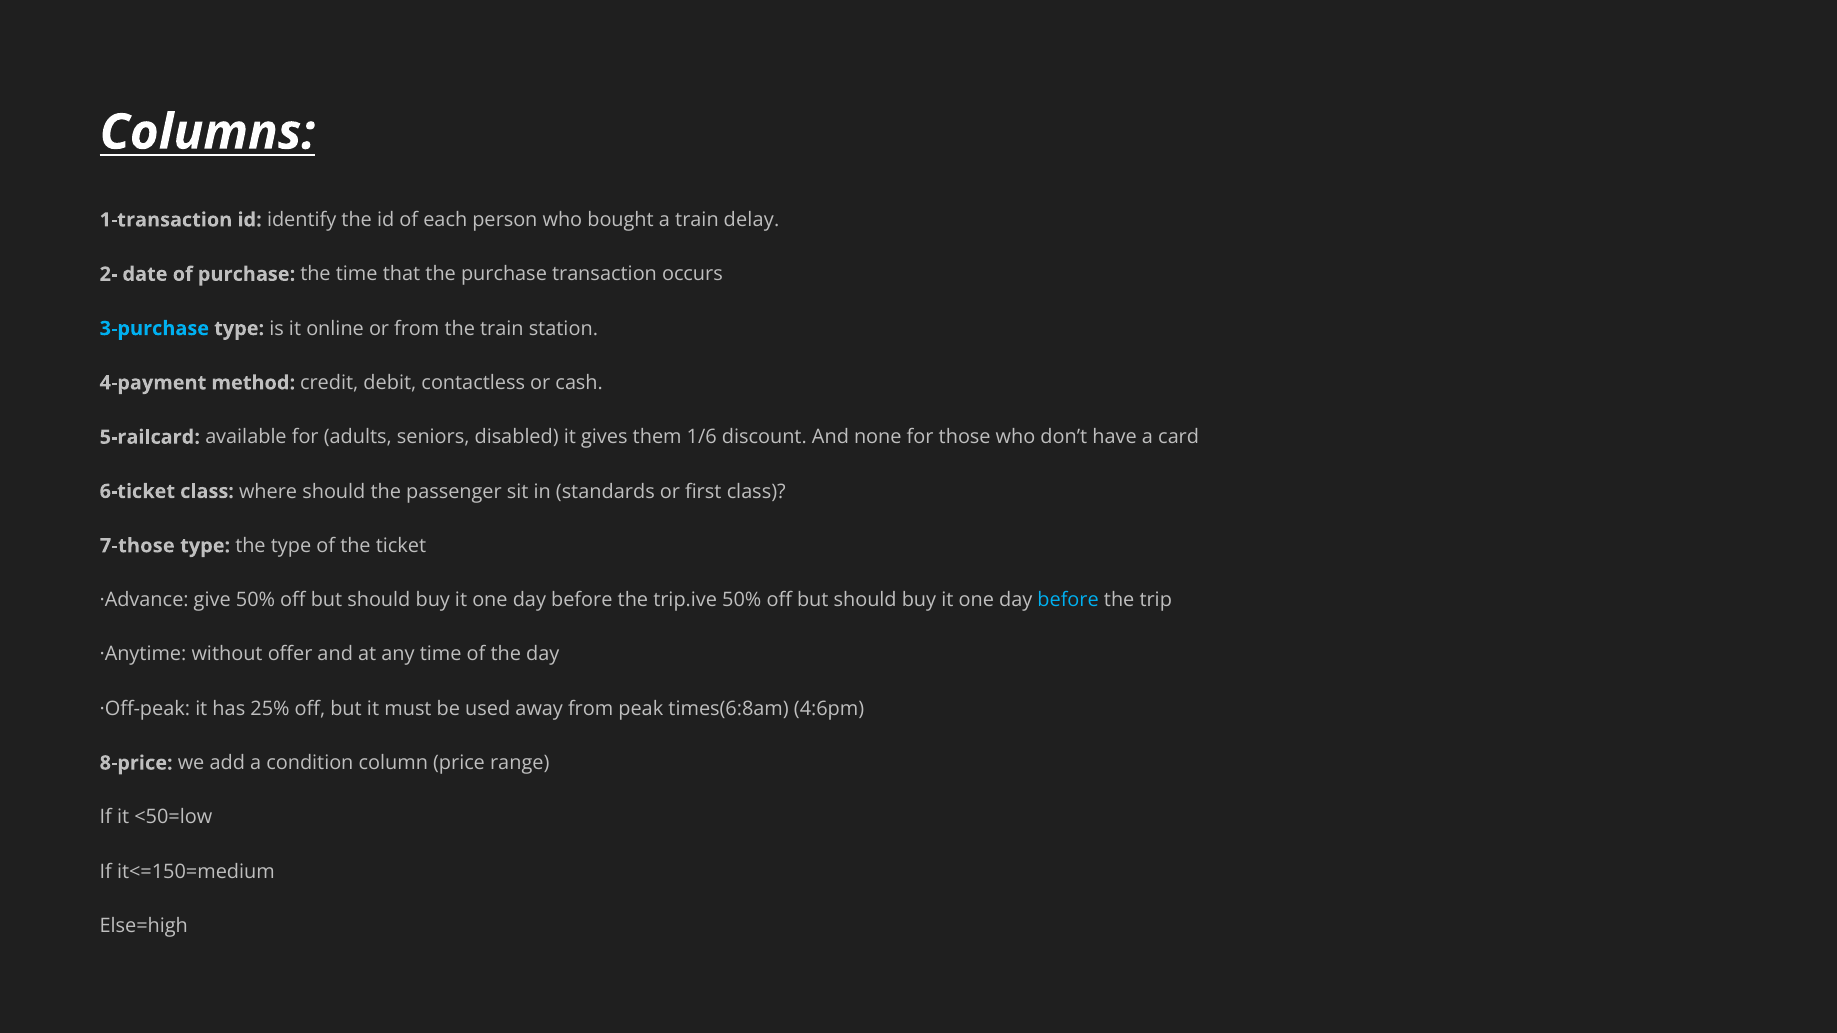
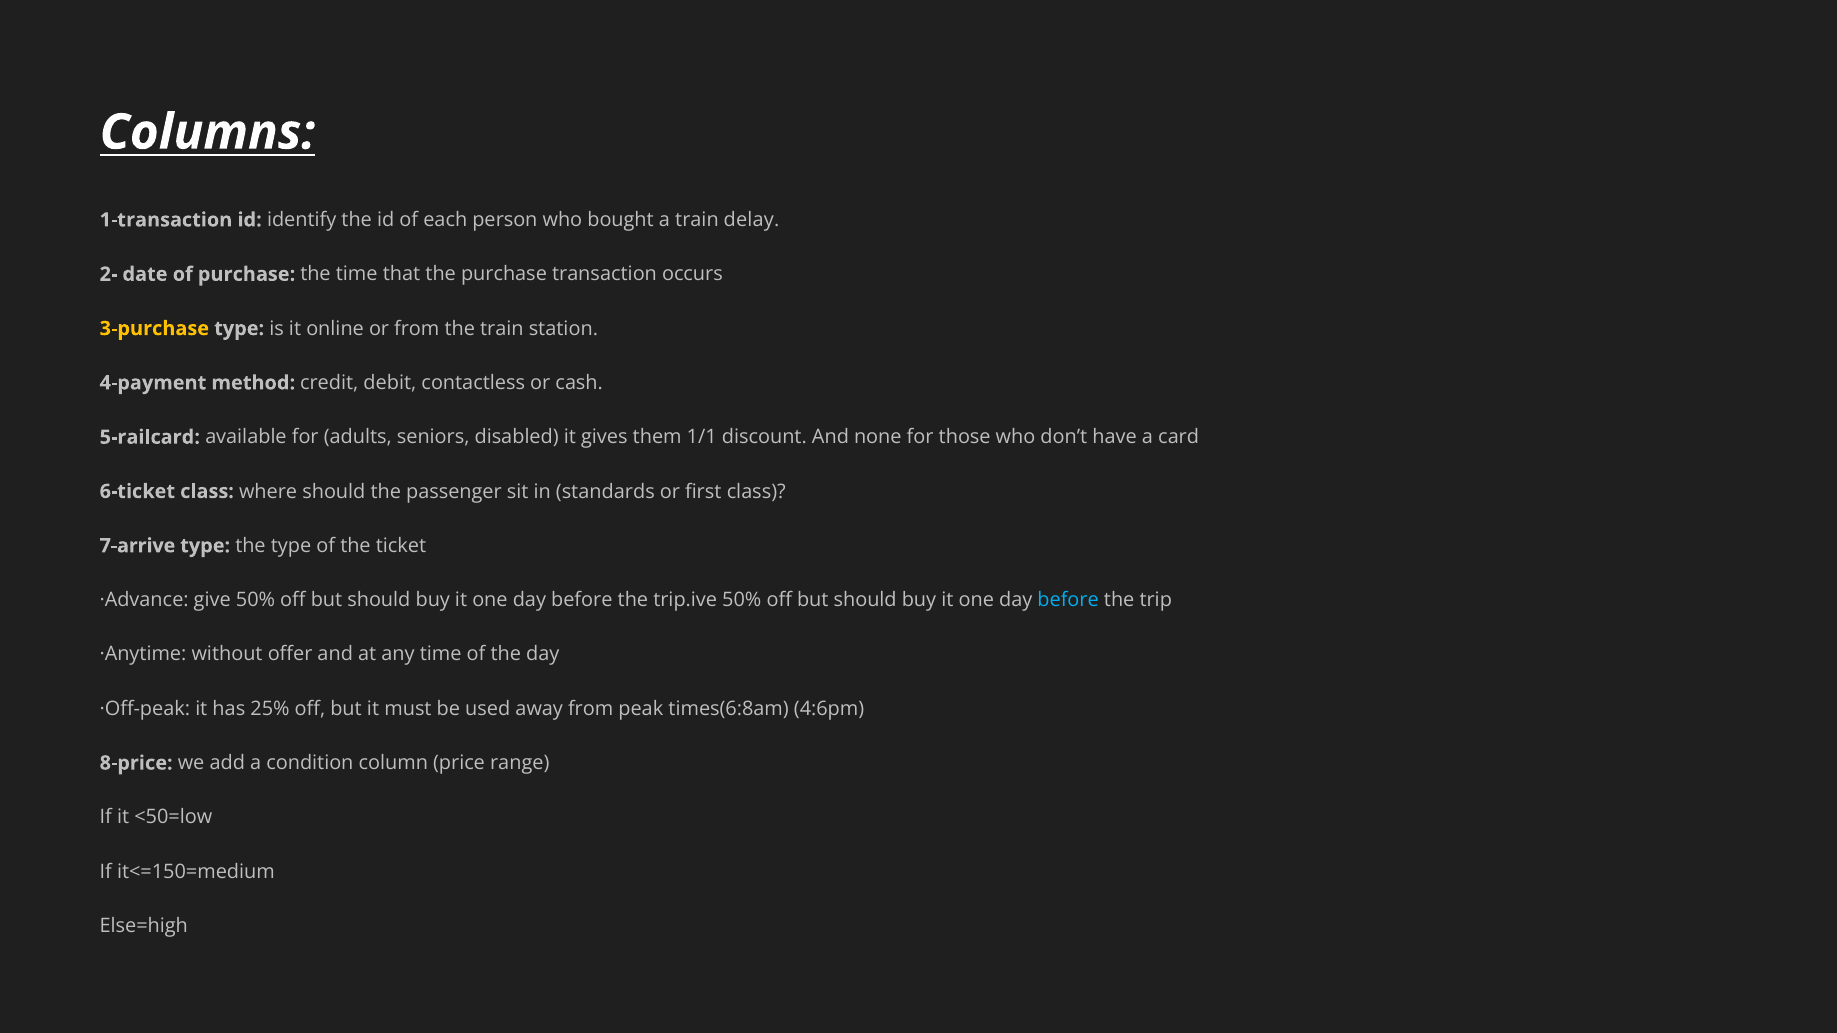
3-purchase colour: light blue -> yellow (154, 329)
1/6: 1/6 -> 1/1 (702, 437)
7-those: 7-those -> 7-arrive (137, 546)
